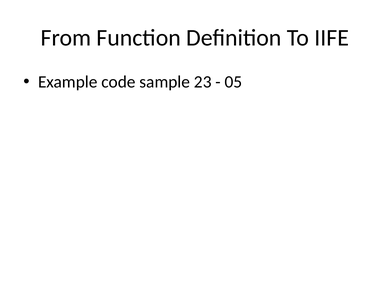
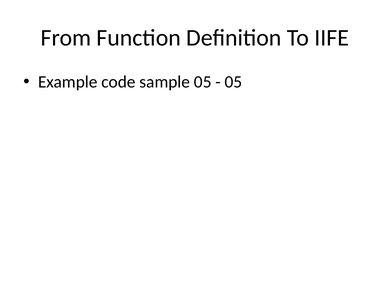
sample 23: 23 -> 05 (203, 82)
